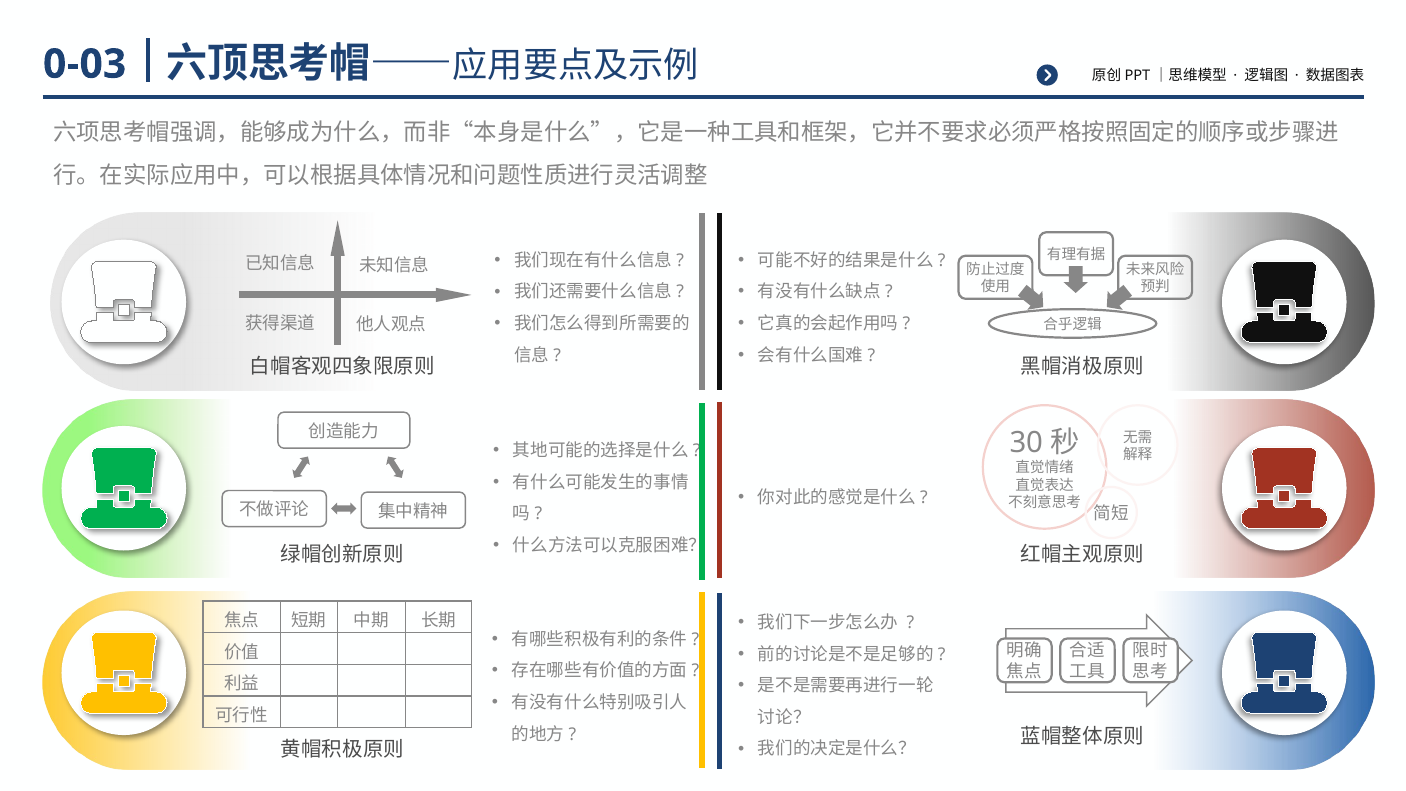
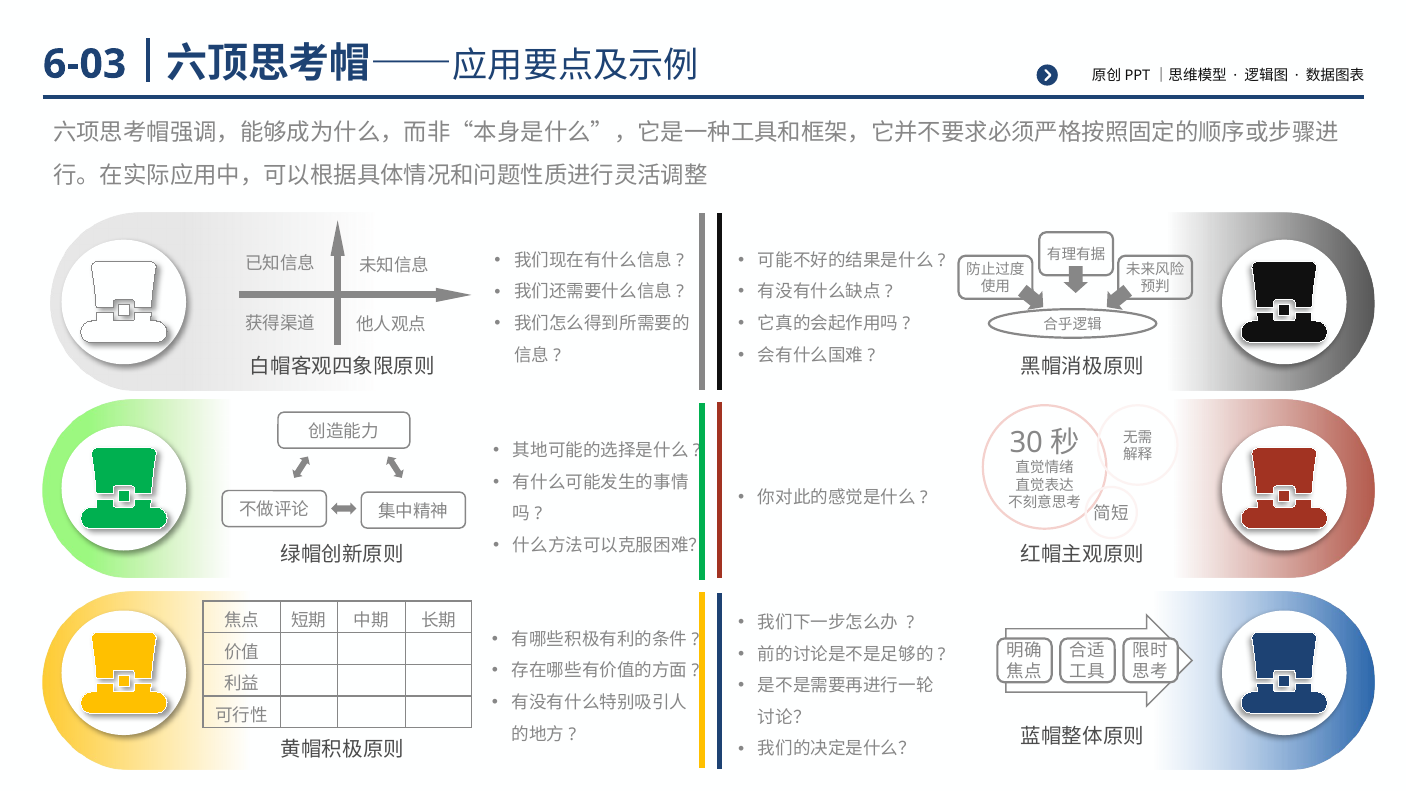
0-03: 0-03 -> 6-03 (85, 64)
